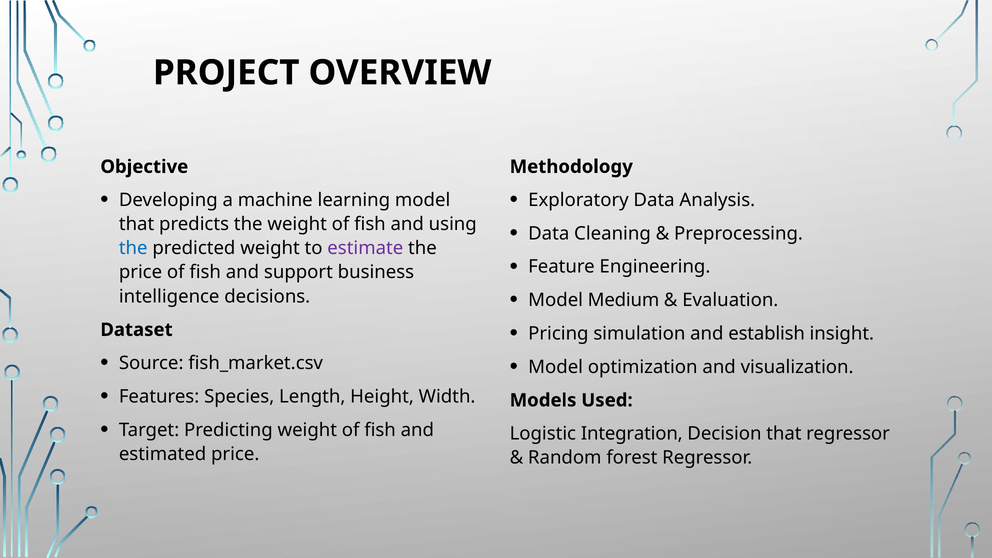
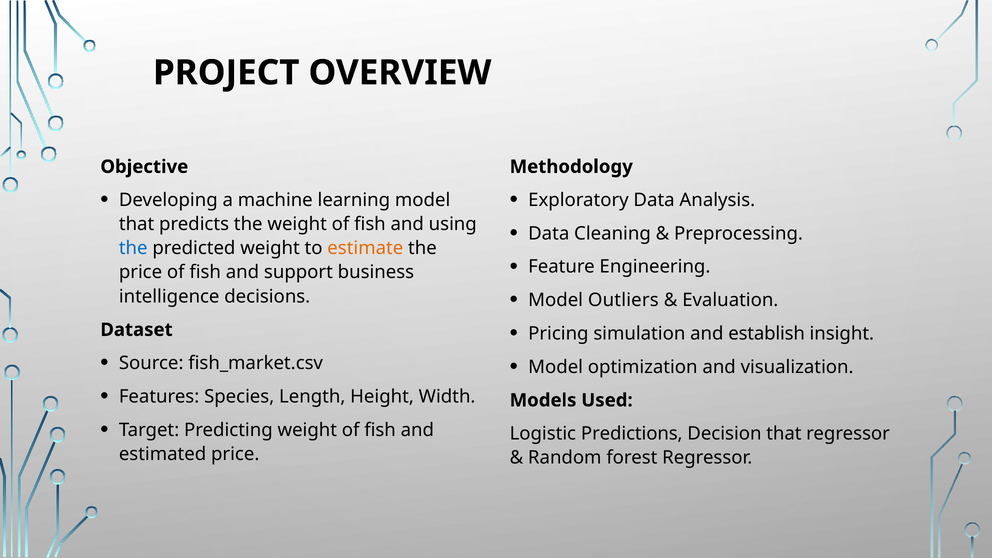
estimate colour: purple -> orange (365, 248)
Medium: Medium -> Outliers (623, 300)
Integration: Integration -> Predictions (632, 434)
